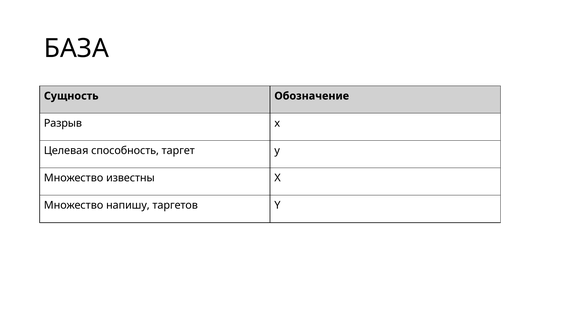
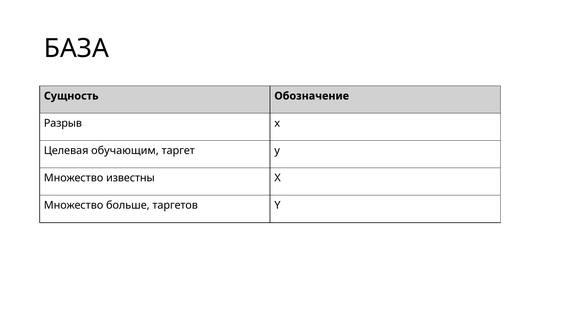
способность: способность -> обучающим (125, 151)
напишу: напишу -> больше (128, 205)
